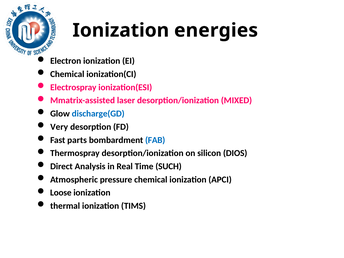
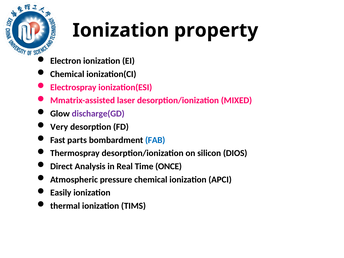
energies: energies -> property (216, 30)
discharge(GD colour: blue -> purple (98, 114)
SUCH: SUCH -> ONCE (169, 166)
Loose: Loose -> Easily (61, 193)
